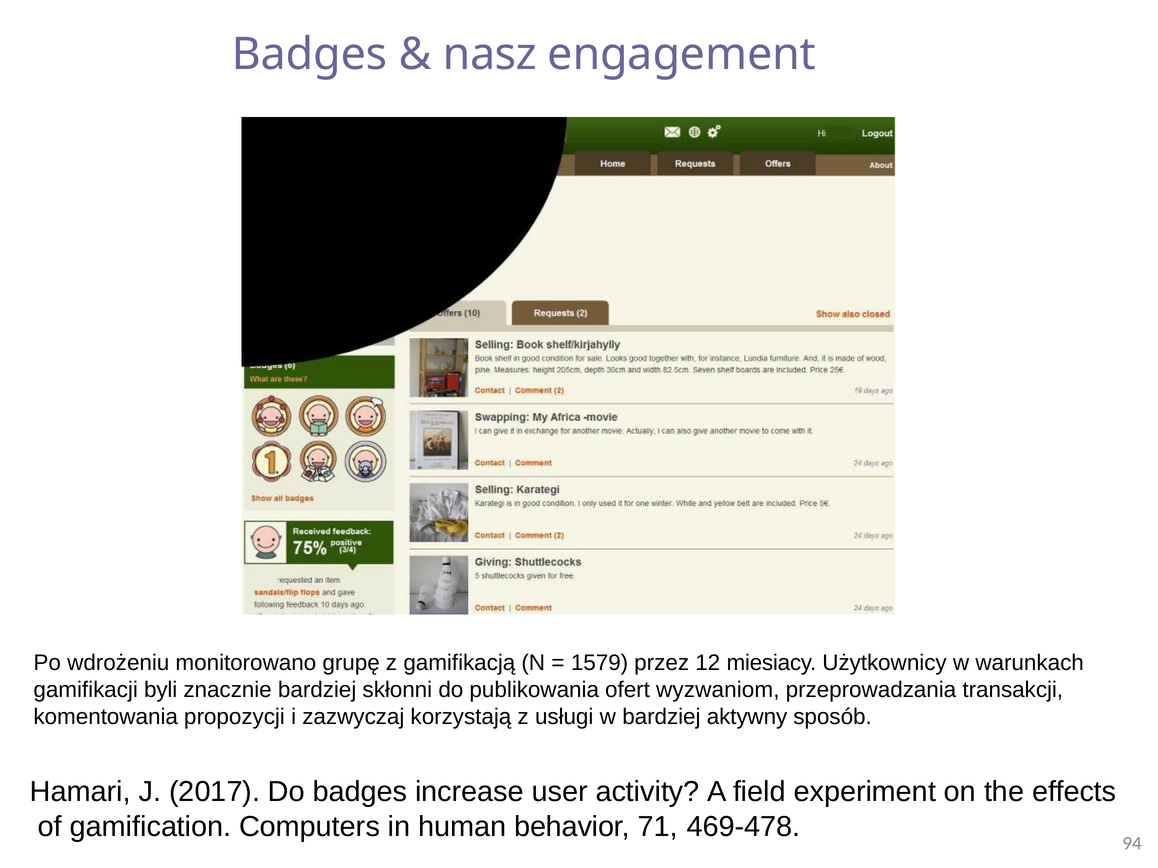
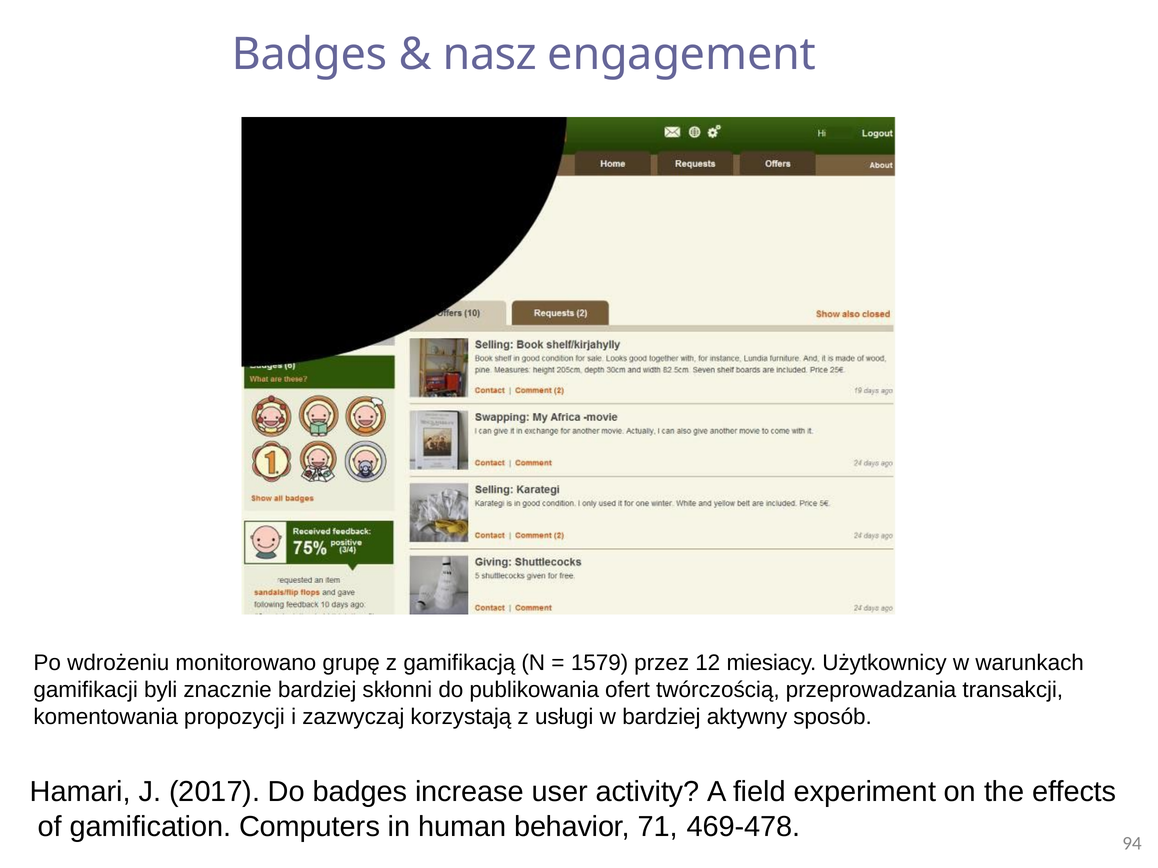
wyzwaniom: wyzwaniom -> twórczością (718, 690)
